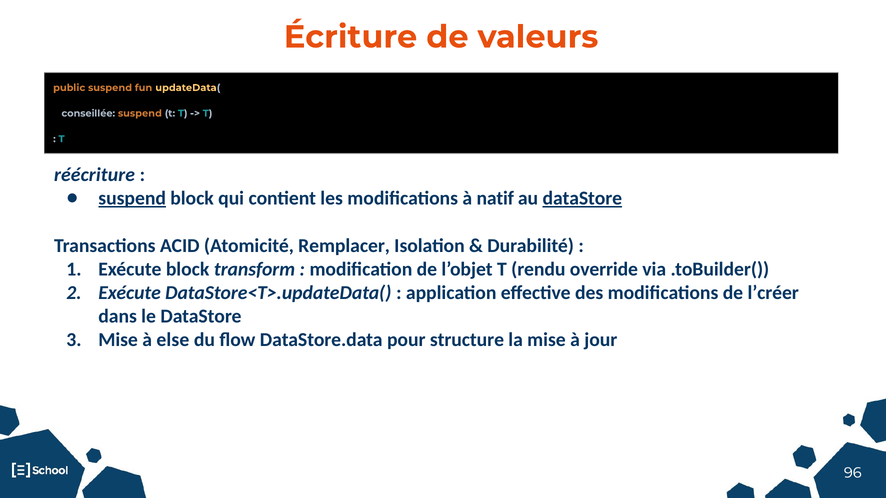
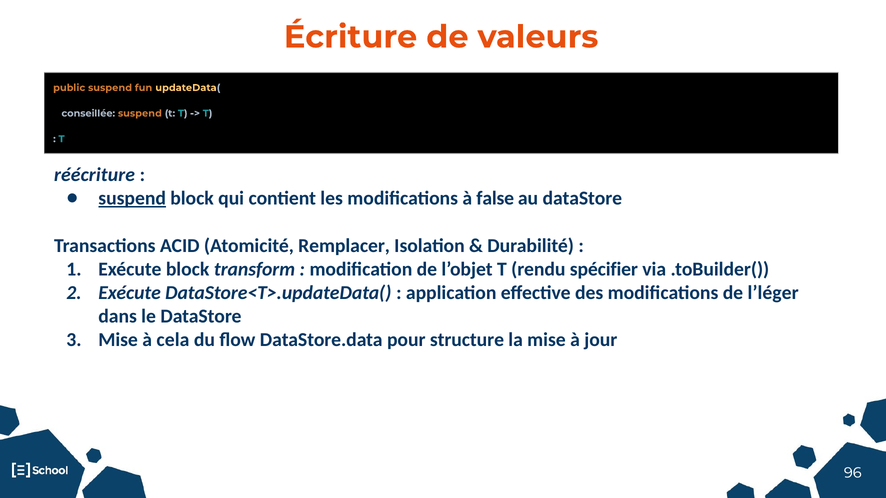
natif: natif -> false (495, 199)
dataStore underline: present -> none (582, 199)
override: override -> spécifier (604, 269)
l’créer: l’créer -> l’léger (773, 293)
else: else -> cela (173, 340)
